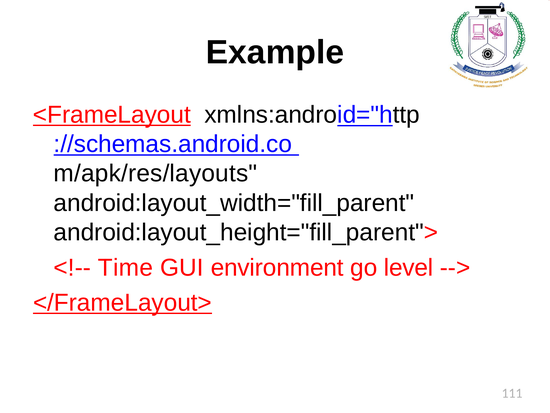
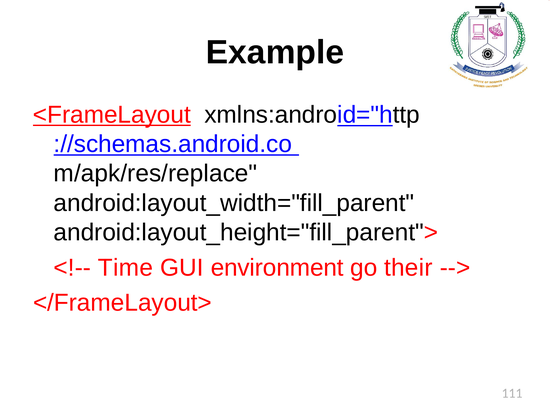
m/apk/res/layouts: m/apk/res/layouts -> m/apk/res/replace (155, 173)
level: level -> their (408, 267)
</FrameLayout> underline: present -> none (122, 303)
